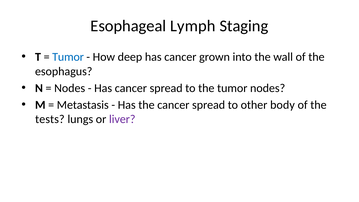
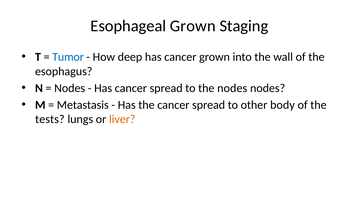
Esophageal Lymph: Lymph -> Grown (193, 26)
the tumor: tumor -> nodes (232, 88)
liver colour: purple -> orange (122, 119)
